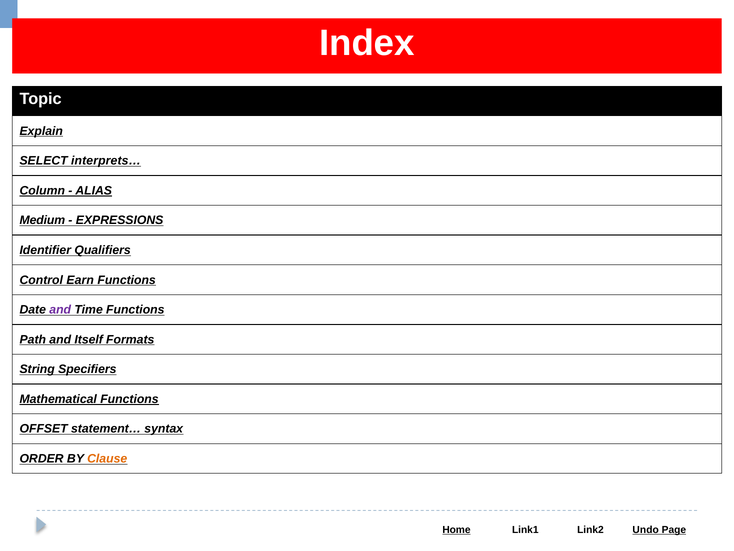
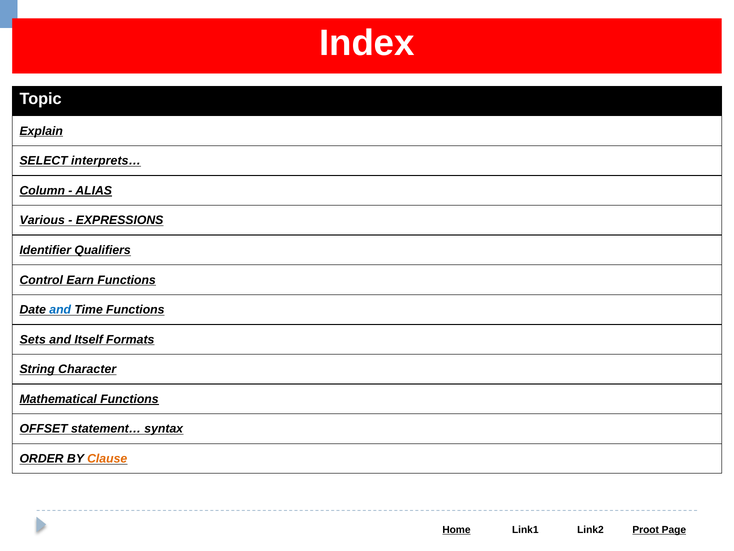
Medium: Medium -> Various (42, 220)
and colour: purple -> blue (60, 310)
Path: Path -> Sets (33, 339)
Specifiers: Specifiers -> Character (87, 369)
Undo: Undo -> Proot (646, 529)
